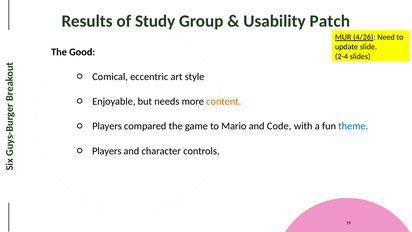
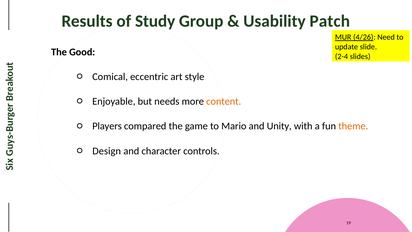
Code: Code -> Unity (279, 126)
theme colour: blue -> orange (353, 126)
Players: Players -> Design (107, 151)
